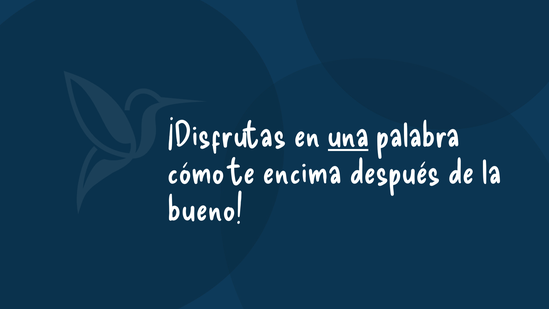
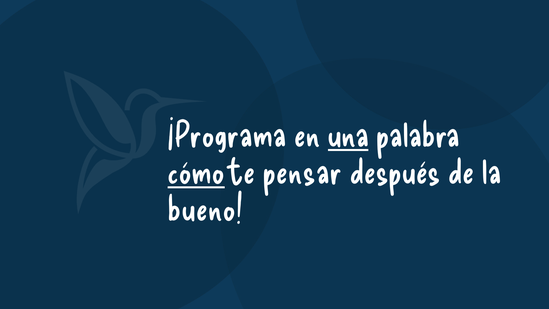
¡Disfrutas: ¡Disfrutas -> ¡Programa (227, 135)
cómo underline: none -> present (196, 172)
encima: encima -> pensar (302, 172)
